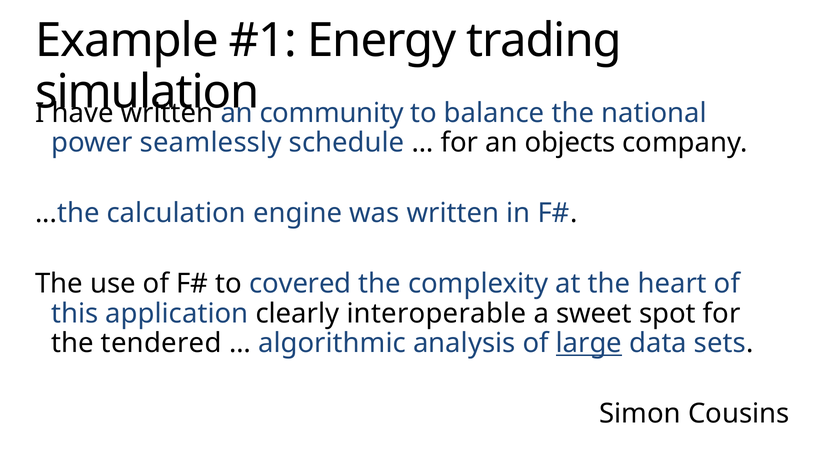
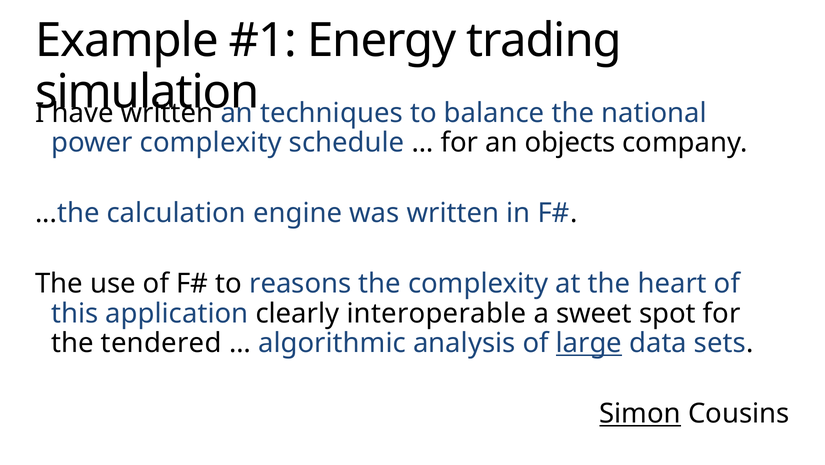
community: community -> techniques (331, 113)
power seamlessly: seamlessly -> complexity (211, 143)
covered: covered -> reasons (300, 283)
Simon underline: none -> present (640, 413)
